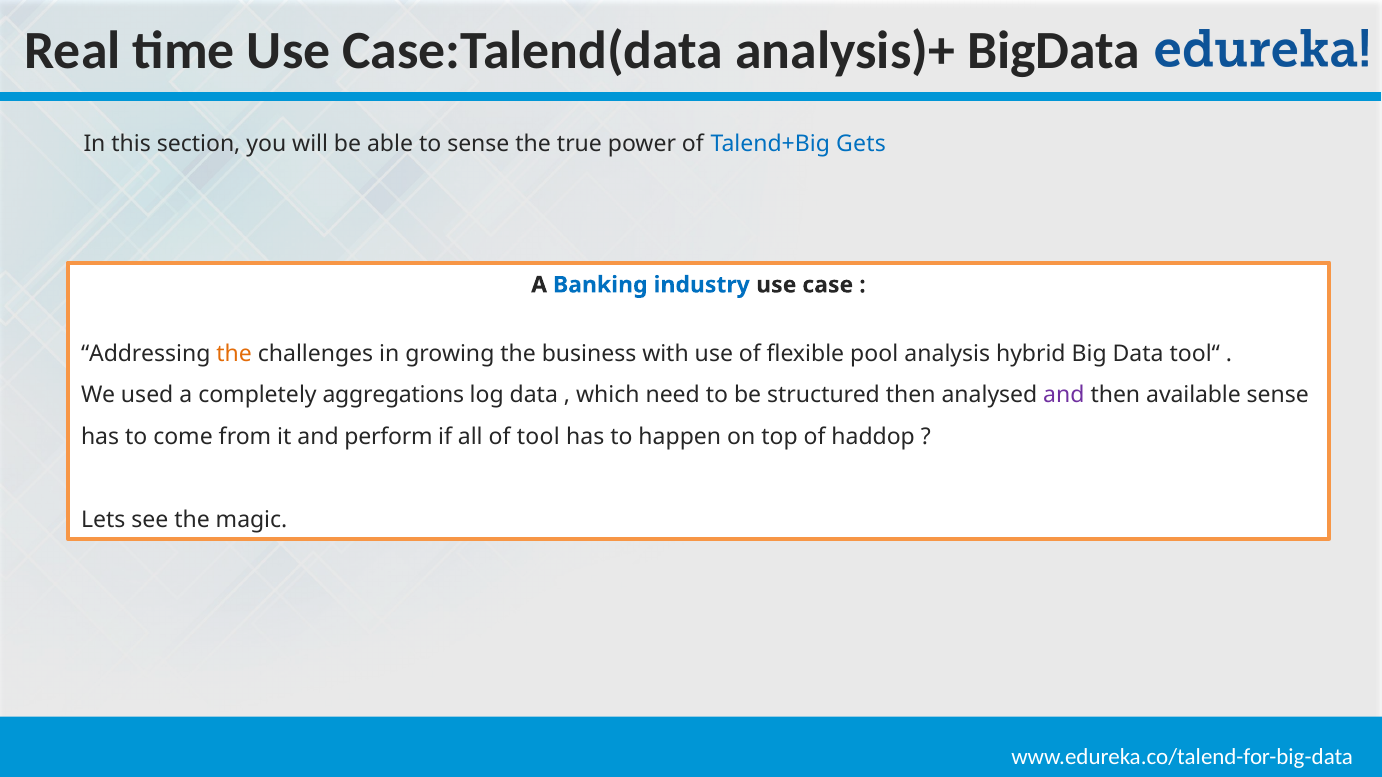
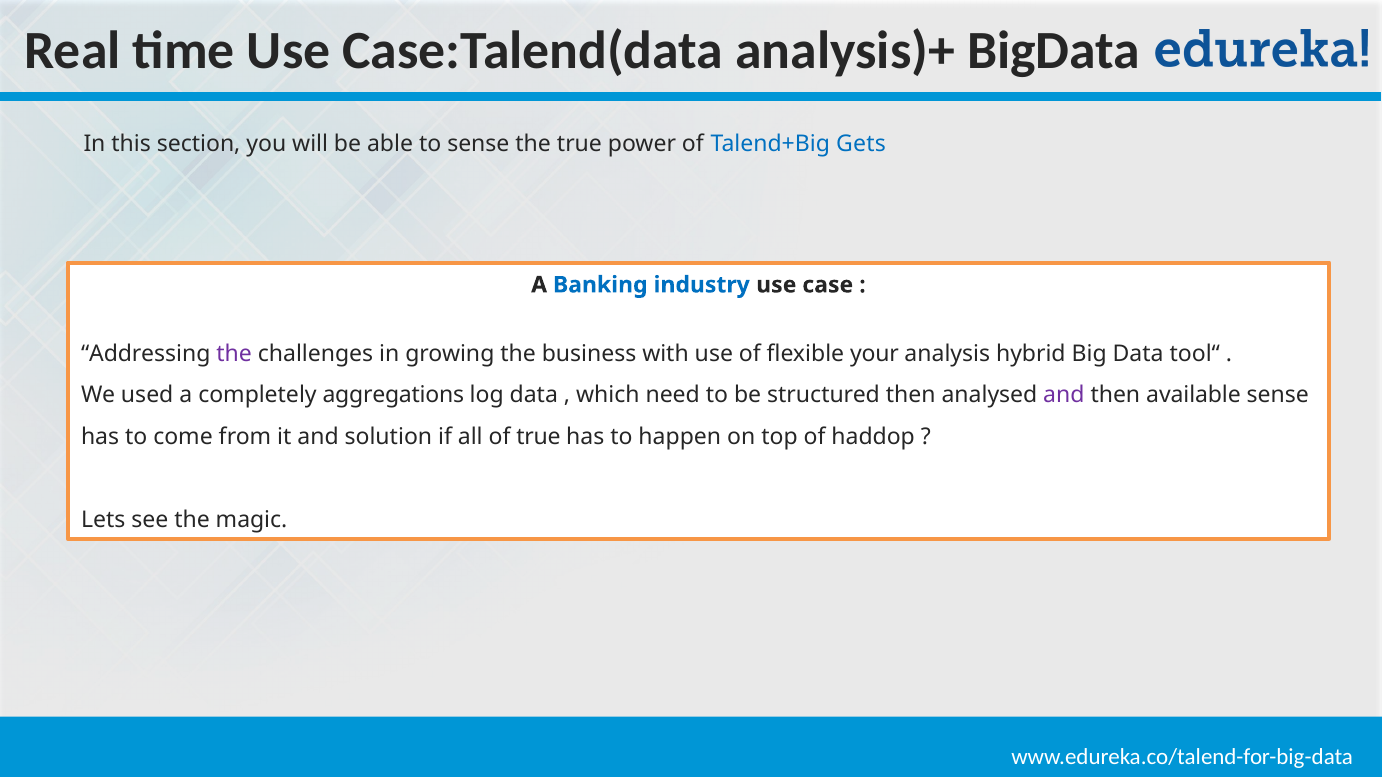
the colour: orange -> purple (234, 354)
pool: pool -> your (874, 354)
perform: perform -> solution (388, 437)
of tool: tool -> true (539, 437)
